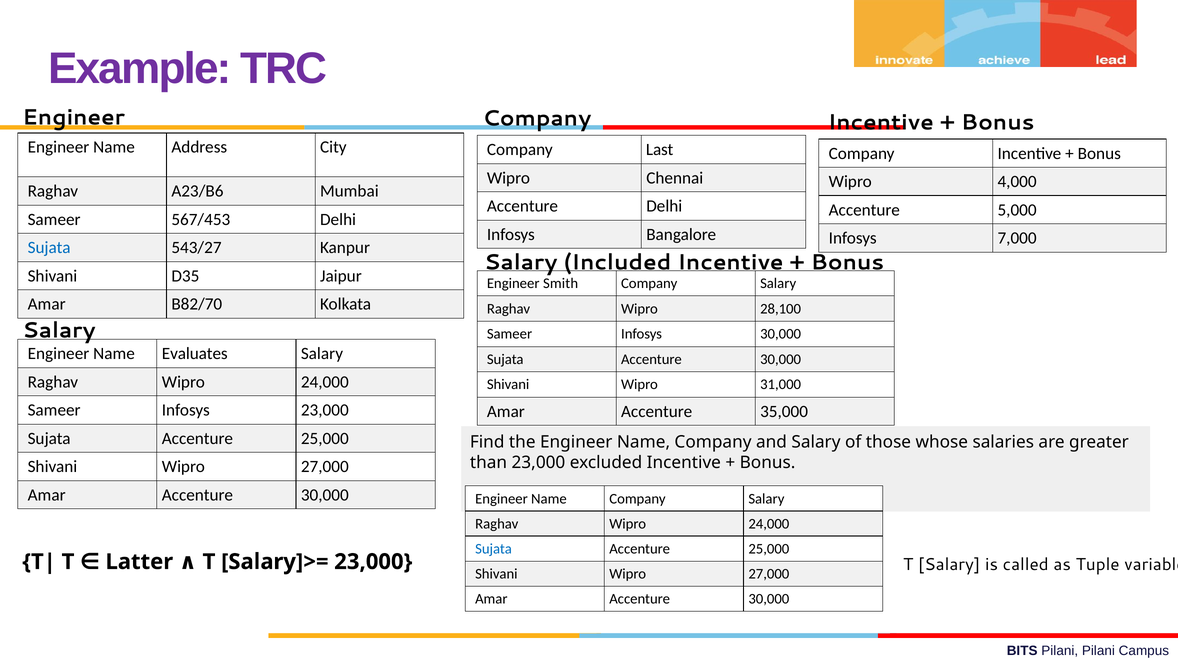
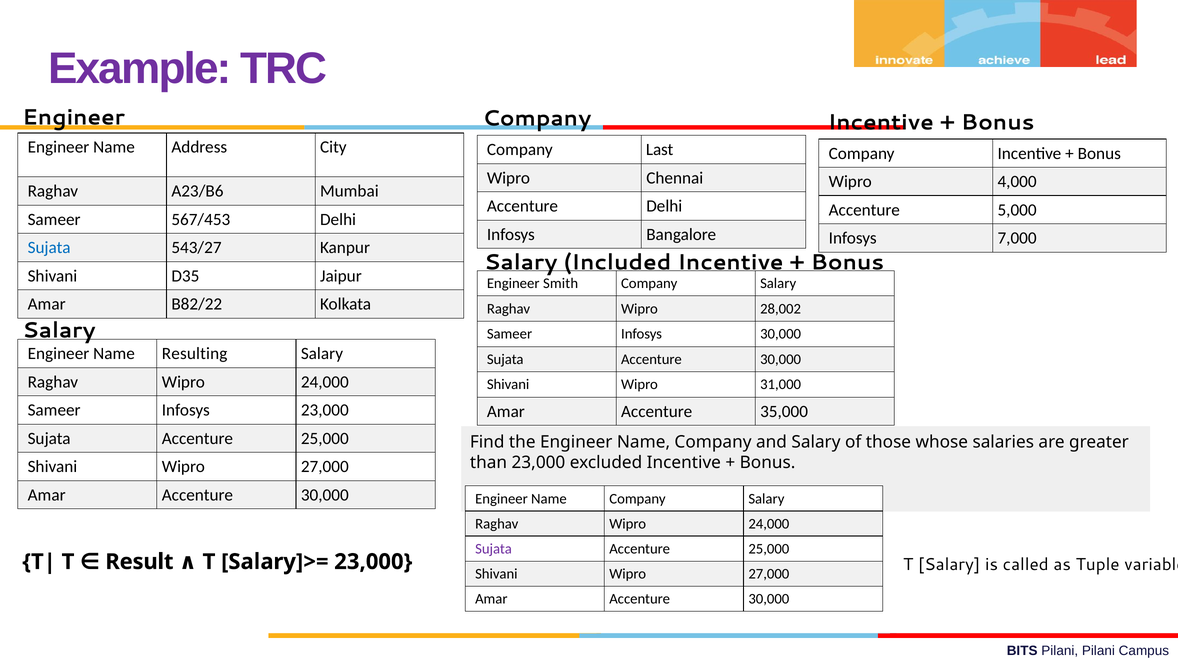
B82/70: B82/70 -> B82/22 (197, 304)
28,100: 28,100 -> 28,002 (781, 309)
Evaluates: Evaluates -> Resulting (195, 353)
Sujata colour: blue -> purple (494, 548)
Latter: Latter -> Result (139, 561)
